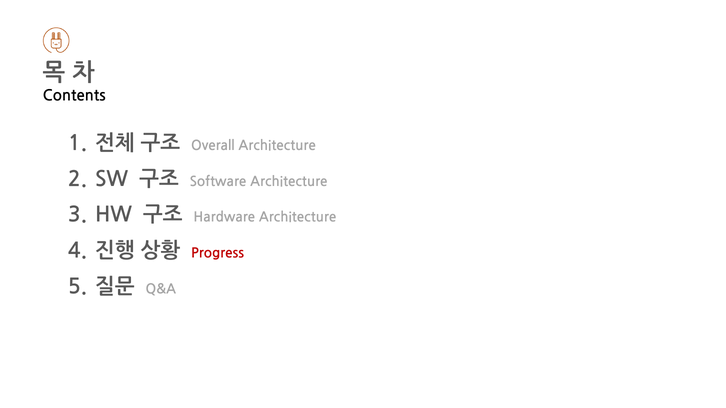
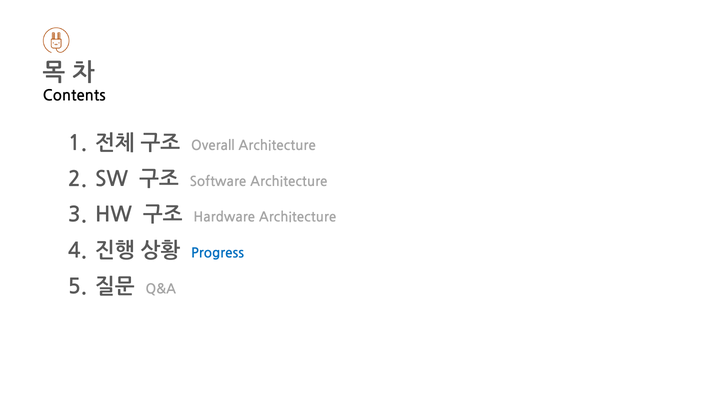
Progress colour: red -> blue (218, 254)
